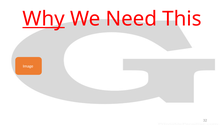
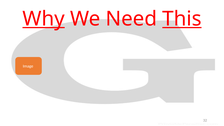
This underline: none -> present (182, 19)
